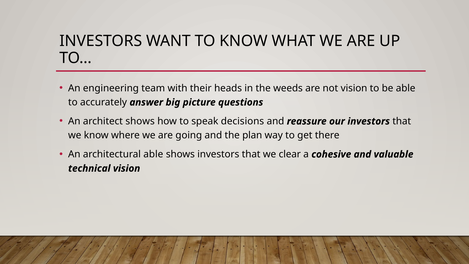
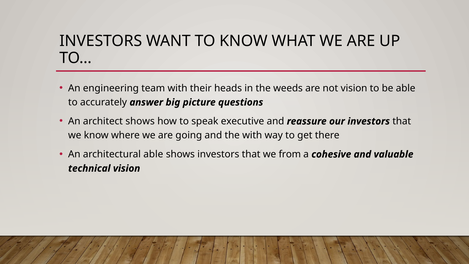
decisions: decisions -> executive (243, 121)
the plan: plan -> with (252, 135)
clear: clear -> from (290, 154)
